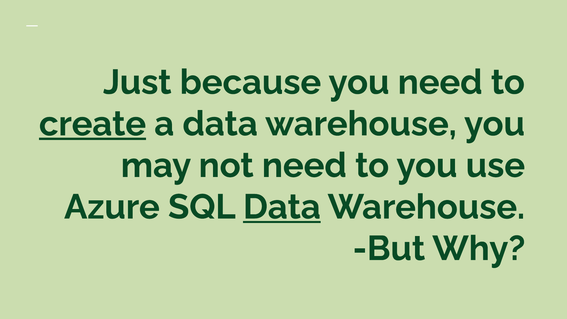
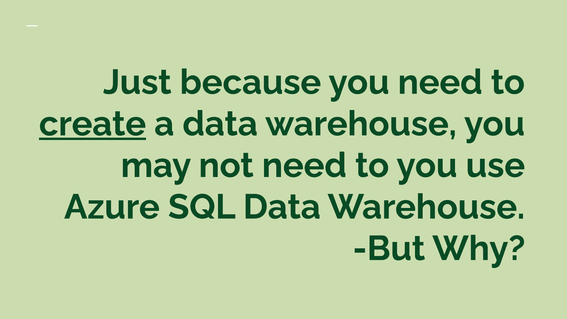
Data underline: present -> none (282, 207)
